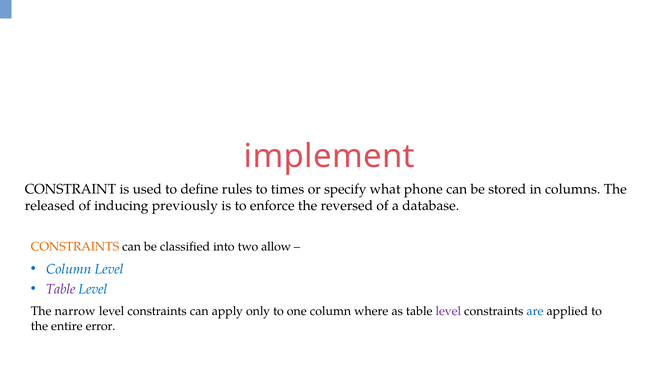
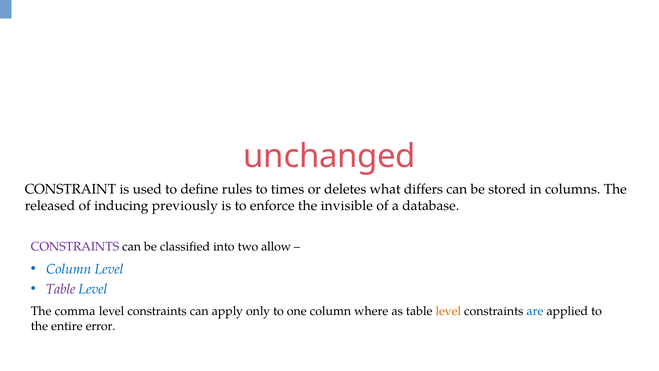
implement: implement -> unchanged (330, 156)
specify: specify -> deletes (345, 189)
phone: phone -> differs (423, 189)
reversed: reversed -> invisible (347, 206)
CONSTRAINTS colour: orange -> purple (75, 247)
narrow: narrow -> comma (75, 311)
level colour: purple -> orange (448, 311)
